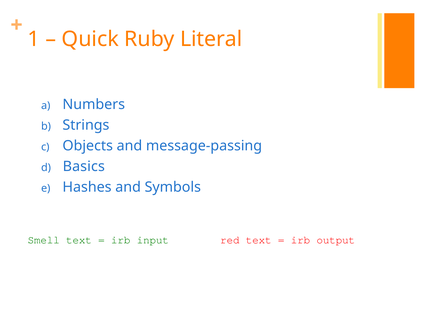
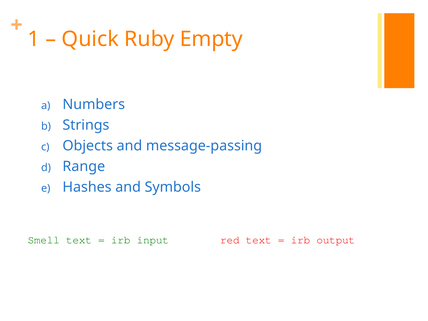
Literal: Literal -> Empty (211, 39)
Basics: Basics -> Range (84, 167)
